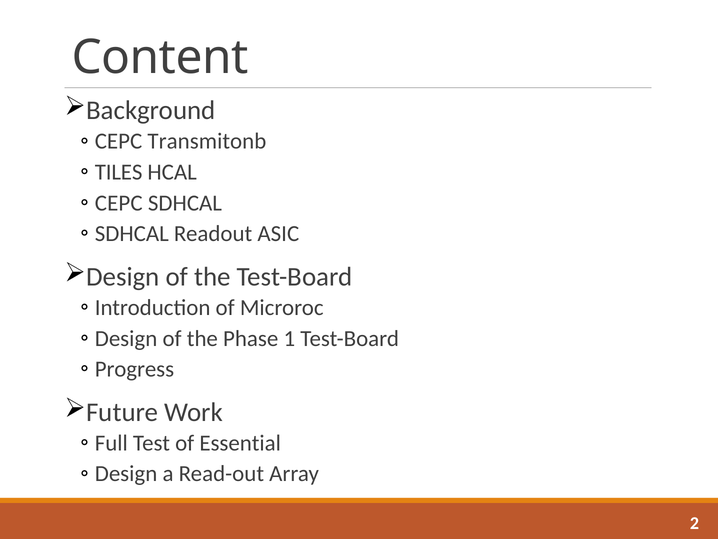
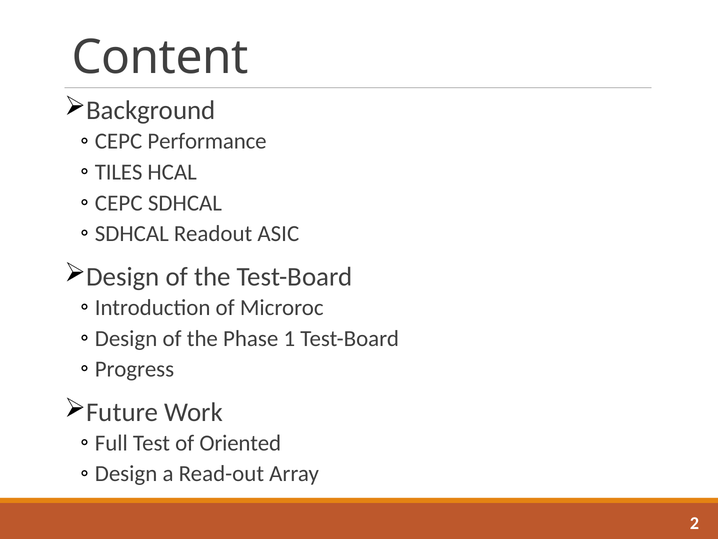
Transmitonb: Transmitonb -> Performance (207, 141)
Essential: Essential -> Oriented (240, 443)
